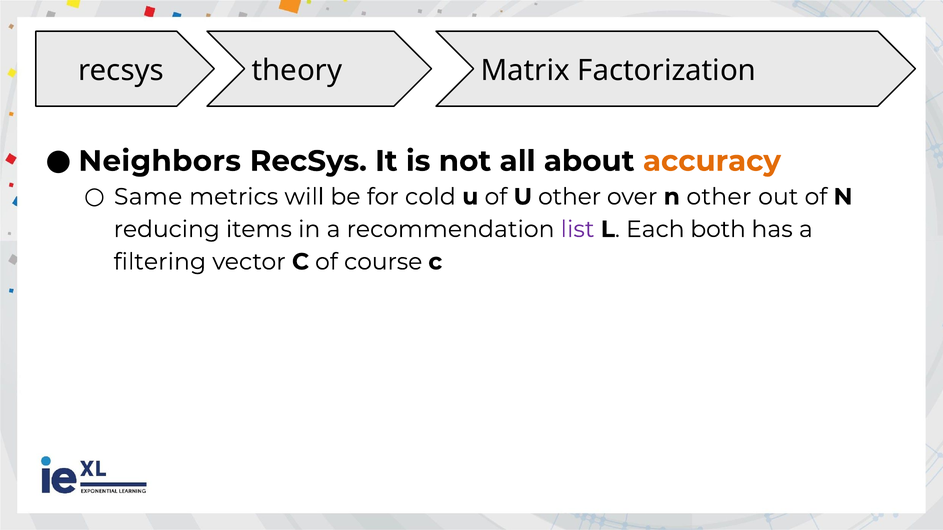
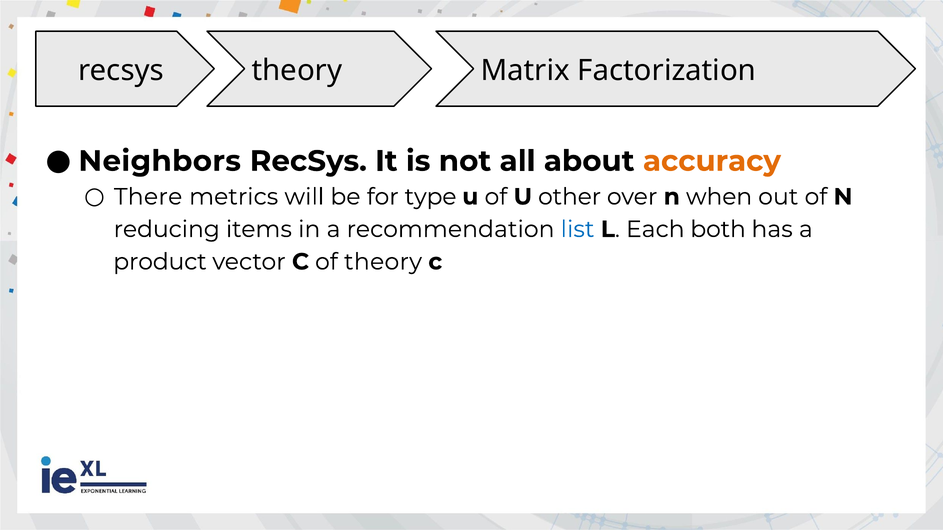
Same: Same -> There (148, 197)
cold: cold -> type (431, 197)
n other: other -> when (719, 197)
list colour: purple -> blue (578, 229)
filtering: filtering -> product (160, 262)
of course: course -> theory (383, 262)
